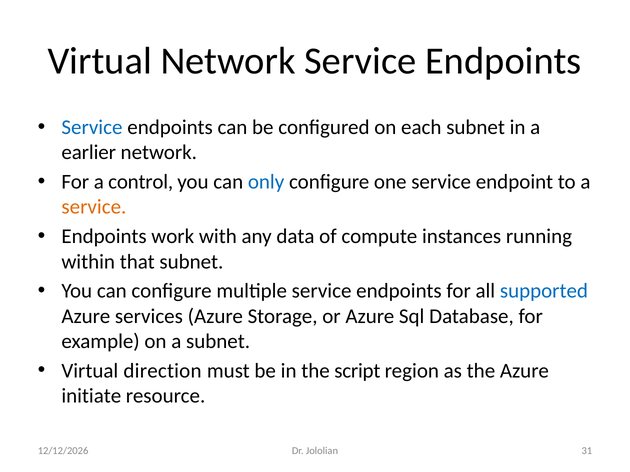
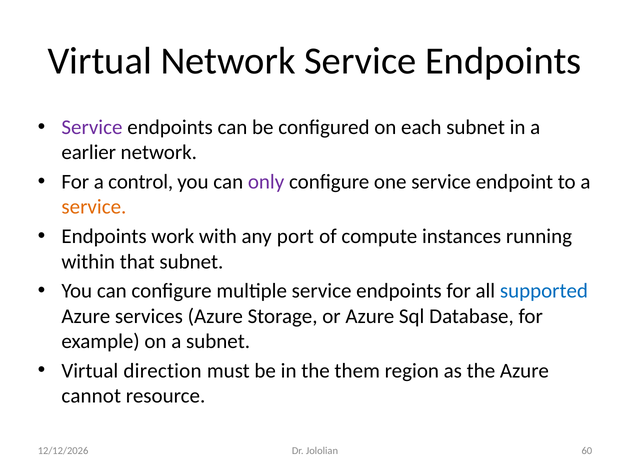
Service colour: blue -> purple (92, 127)
only colour: blue -> purple (266, 182)
data: data -> port (295, 237)
script: script -> them (357, 371)
initiate: initiate -> cannot (91, 396)
31: 31 -> 60 (587, 451)
